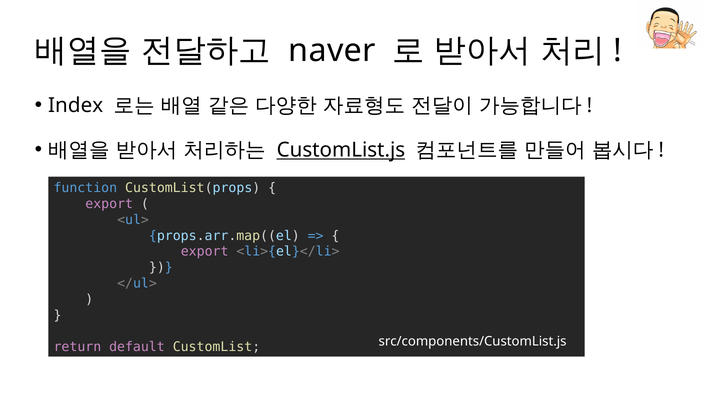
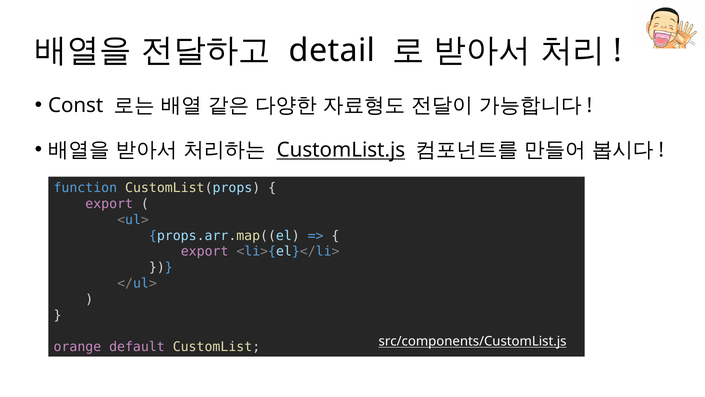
naver: naver -> detail (332, 50)
Index: Index -> Const (76, 106)
return: return -> orange (77, 347)
src/components/CustomList.js underline: none -> present (473, 341)
